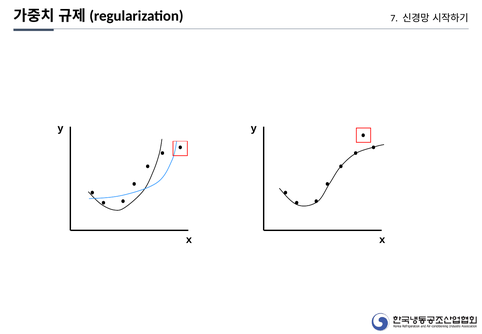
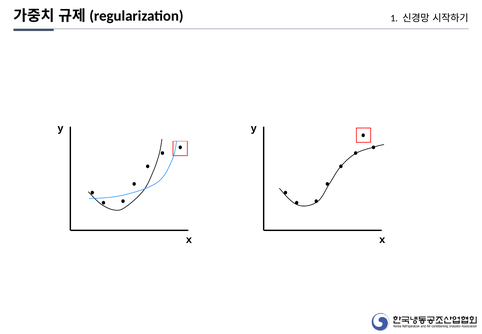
7: 7 -> 1 (394, 18)
